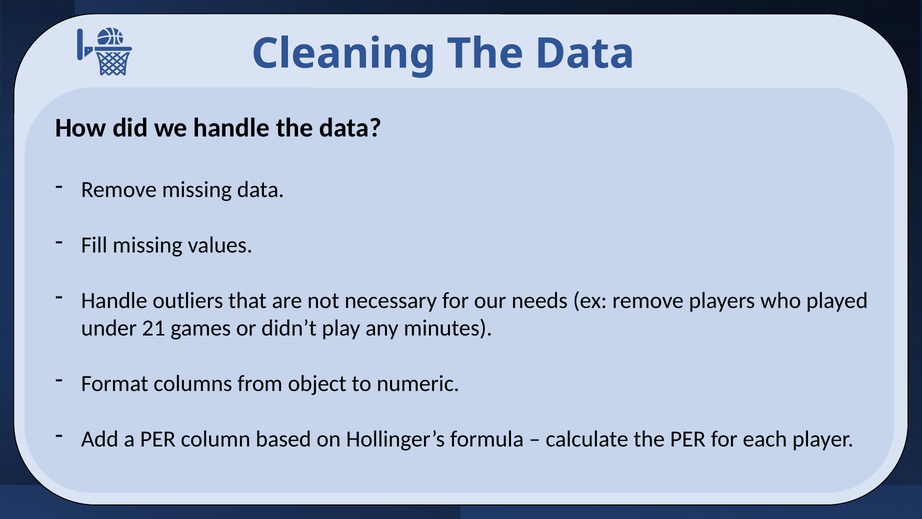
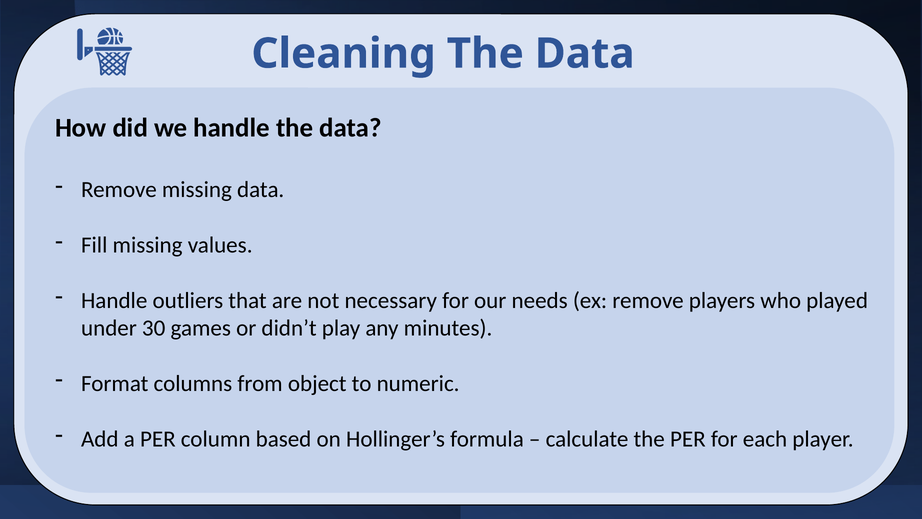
21: 21 -> 30 (154, 328)
